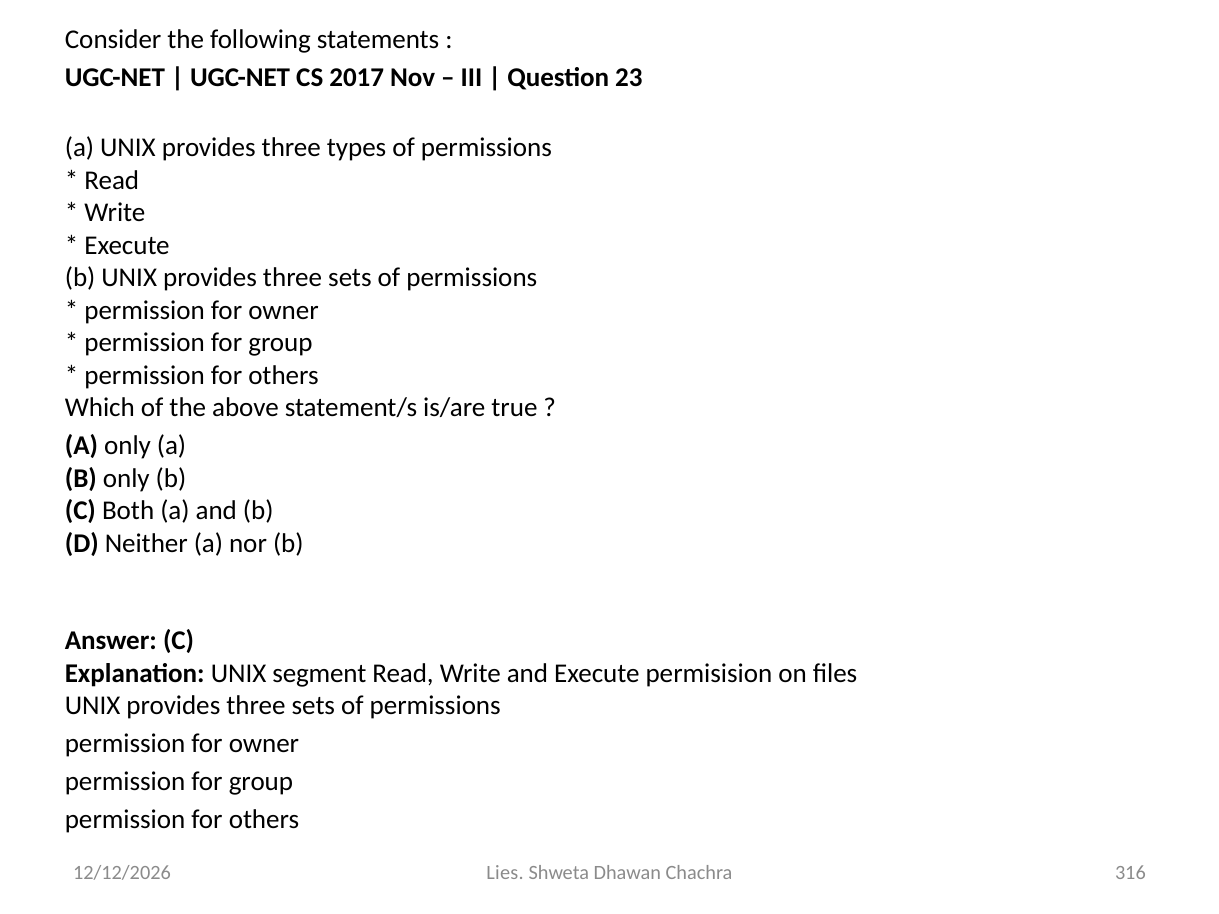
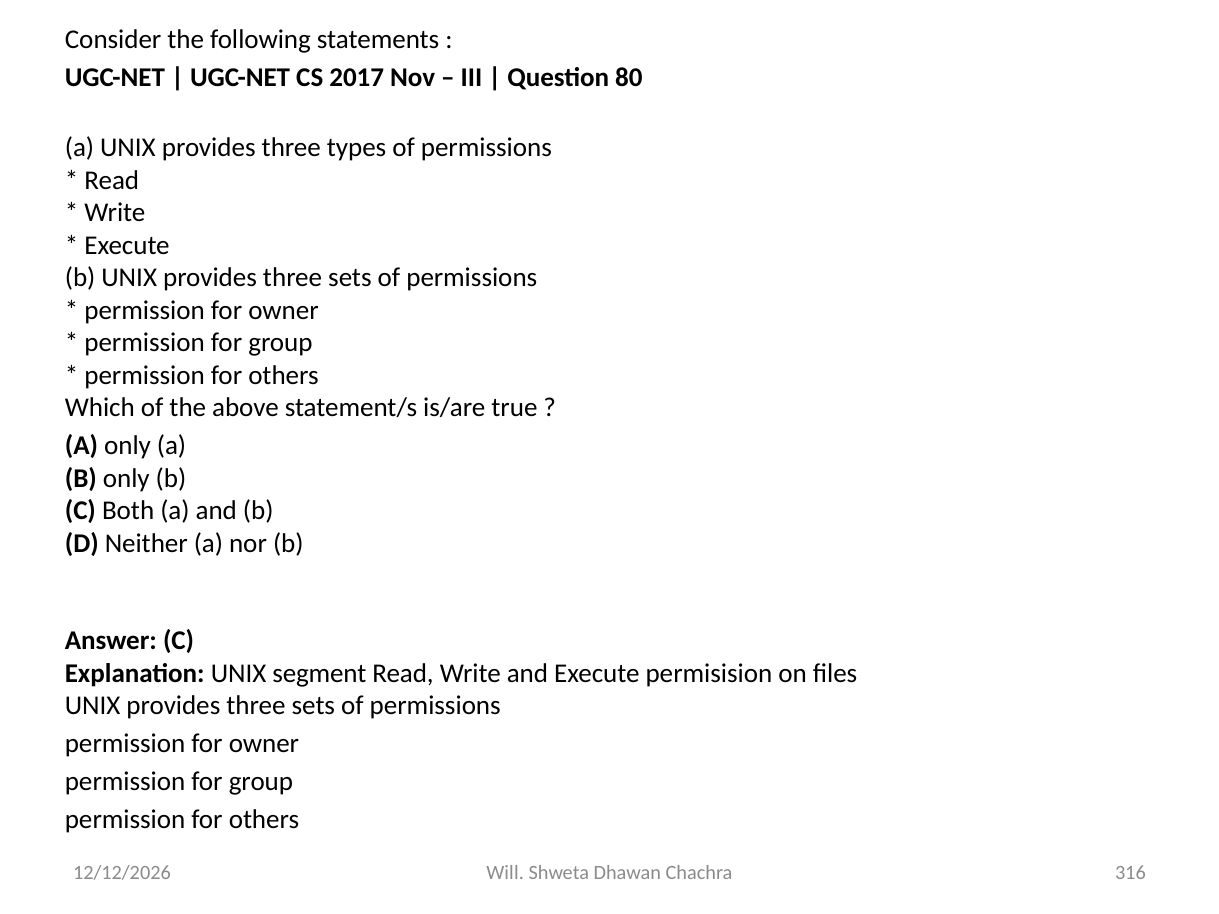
23: 23 -> 80 (629, 78)
Lies: Lies -> Will (505, 873)
